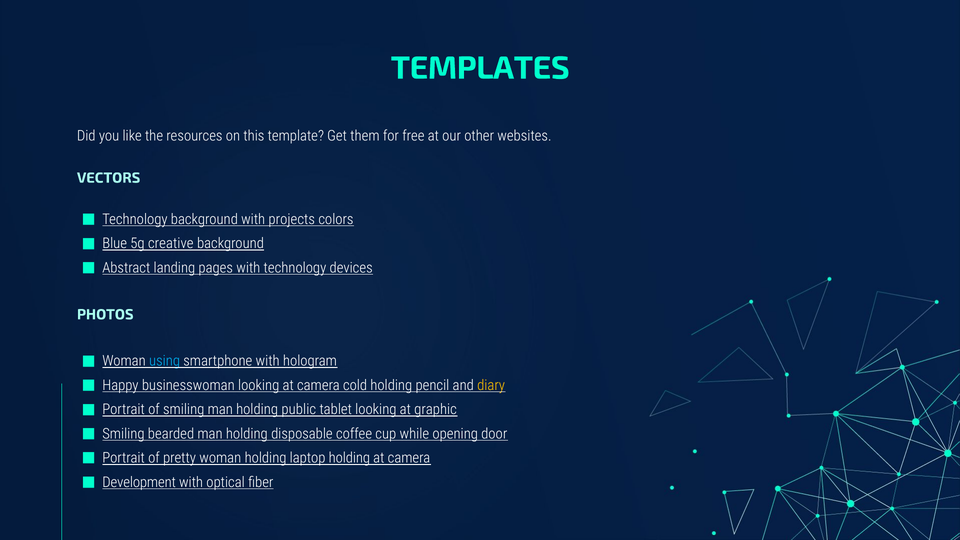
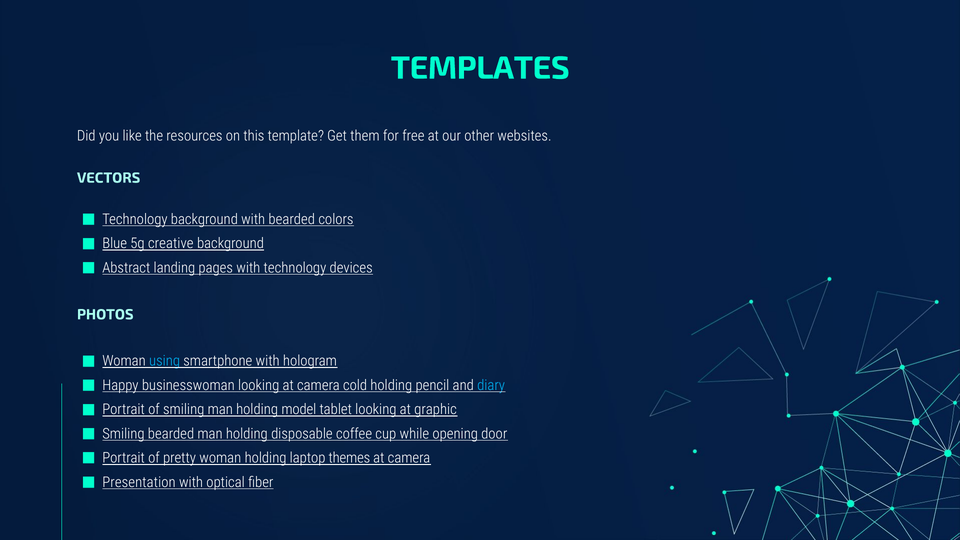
with projects: projects -> bearded (292, 219)
diary colour: yellow -> light blue (491, 385)
public: public -> model (299, 410)
laptop holding: holding -> themes (349, 458)
Development: Development -> Presentation (139, 482)
